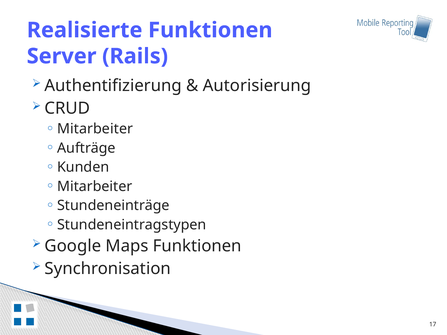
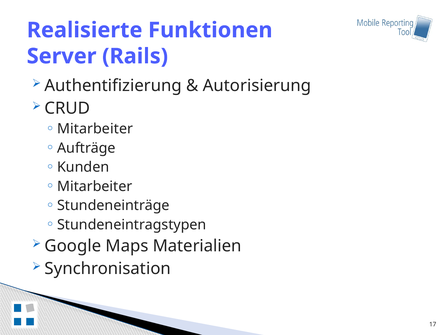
Maps Funktionen: Funktionen -> Materialien (197, 246)
